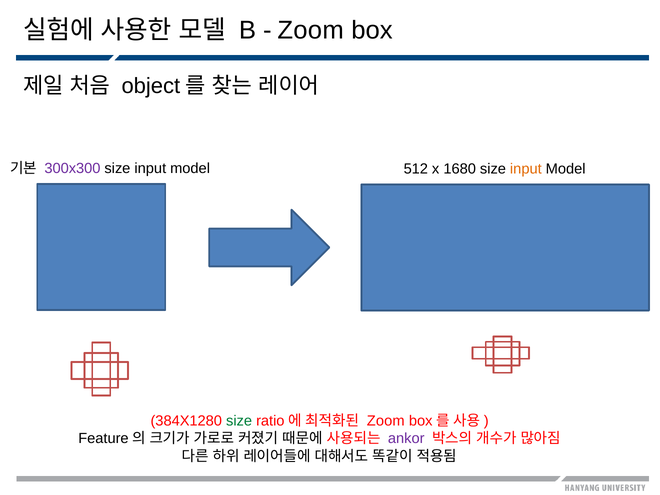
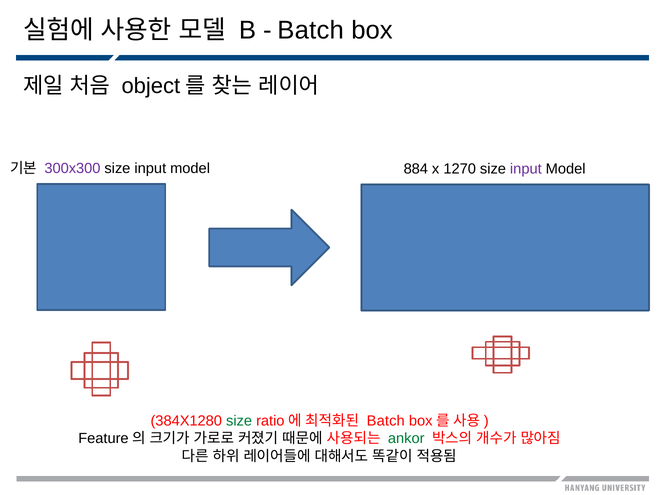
Zoom: Zoom -> Batch (311, 30)
512: 512 -> 884 (416, 169)
1680: 1680 -> 1270 (460, 169)
input colour: orange -> purple (526, 169)
Zoom: Zoom -> Batch (386, 421)
ankor colour: purple -> green (406, 439)
